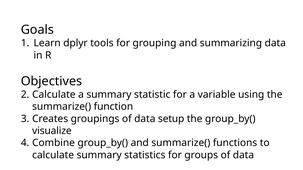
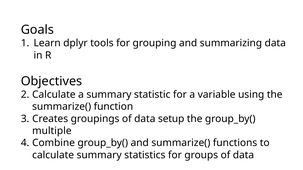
visualize: visualize -> multiple (52, 131)
